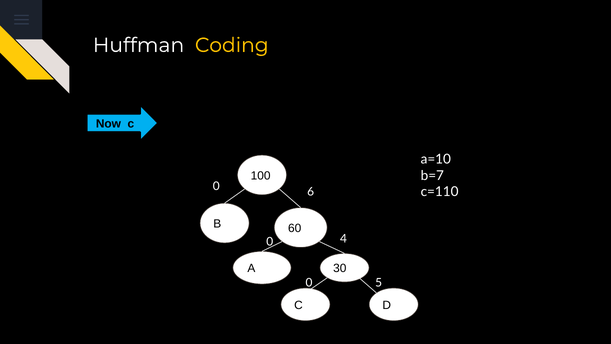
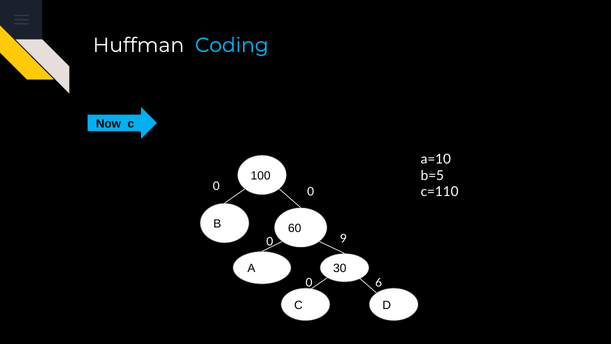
Coding colour: yellow -> light blue (232, 45)
b=7: b=7 -> b=5 (432, 176)
6: 6 -> 0 (311, 192)
4: 4 -> 9 (343, 238)
5: 5 -> 6 (379, 283)
